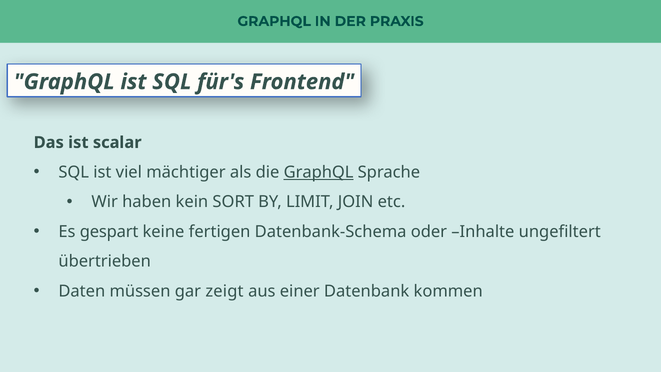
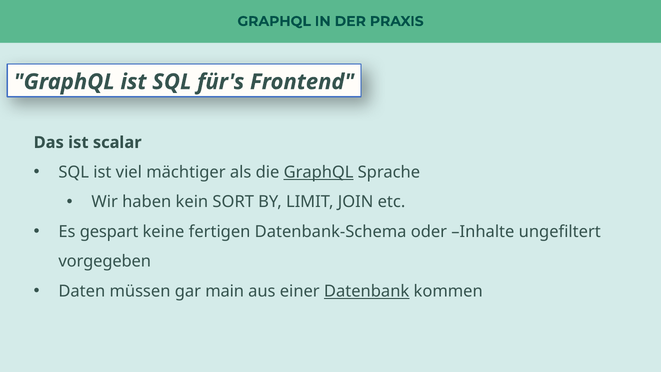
übertrieben: übertrieben -> vorgegeben (105, 261)
zeigt: zeigt -> main (225, 291)
Datenbank underline: none -> present (367, 291)
